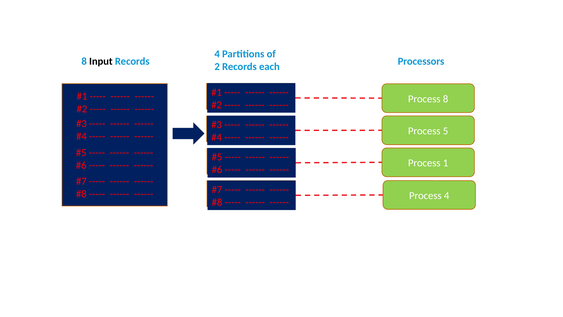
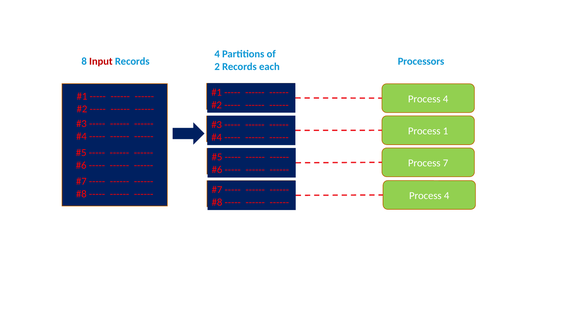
Input colour: black -> red (101, 61)
8: 8 -> 4 (446, 99)
5: 5 -> 1 (446, 131)
1: 1 -> 7 (446, 163)
